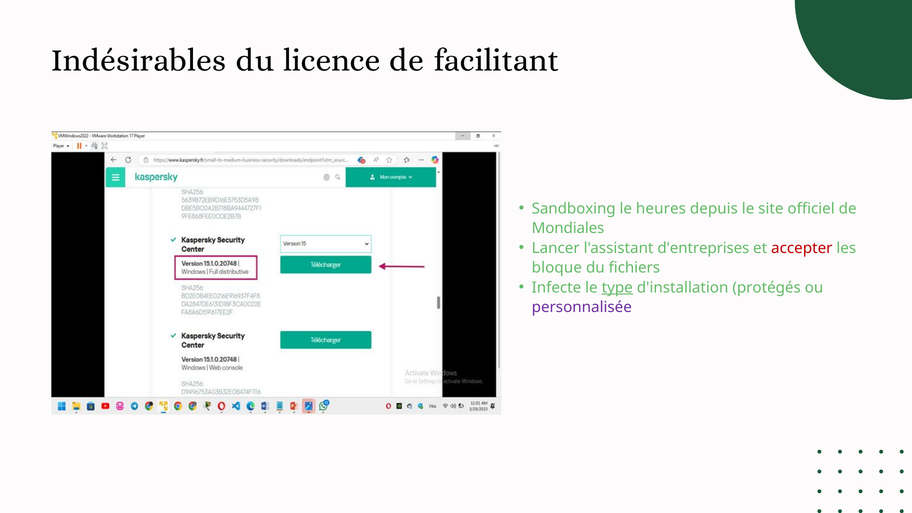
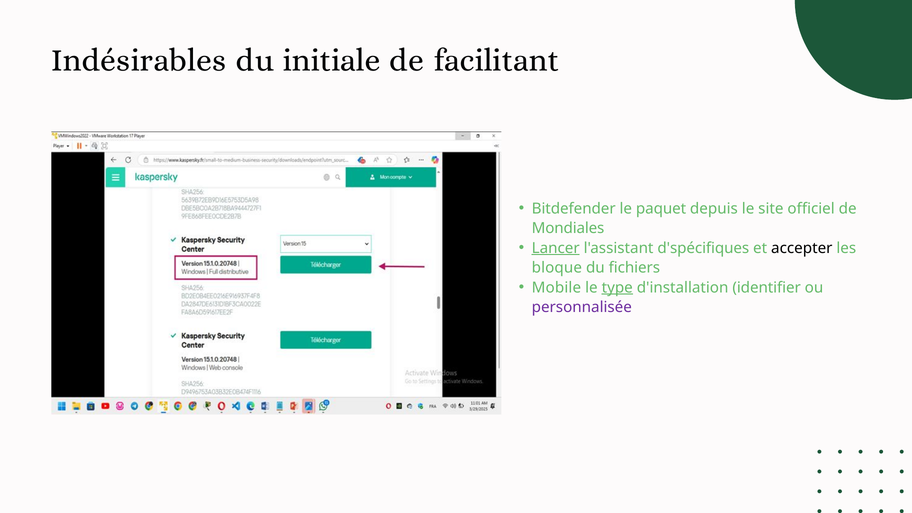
licence: licence -> initiale (332, 60)
Sandboxing: Sandboxing -> Bitdefender (574, 209)
heures: heures -> paquet (661, 209)
Lancer underline: none -> present (556, 248)
d'entreprises: d'entreprises -> d'spécifiques (703, 248)
accepter colour: red -> black (802, 248)
Infecte: Infecte -> Mobile (556, 288)
protégés: protégés -> identifier (767, 288)
